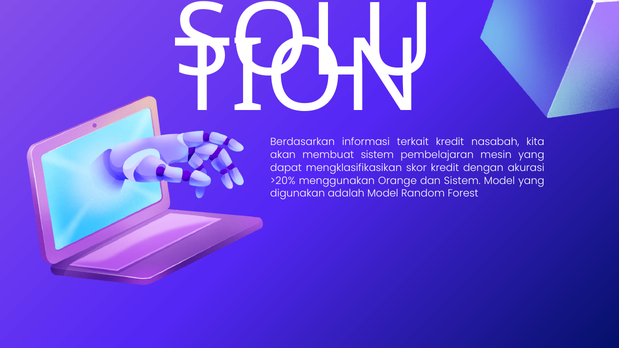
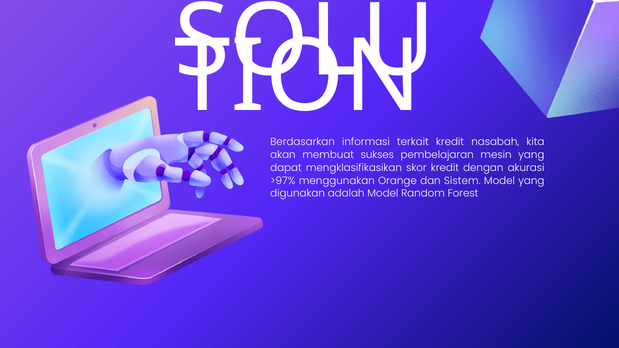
membuat sistem: sistem -> sukses (377, 155)
>20%: >20% -> >97% (283, 181)
